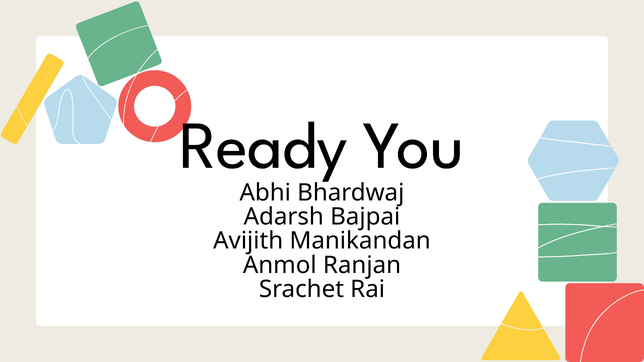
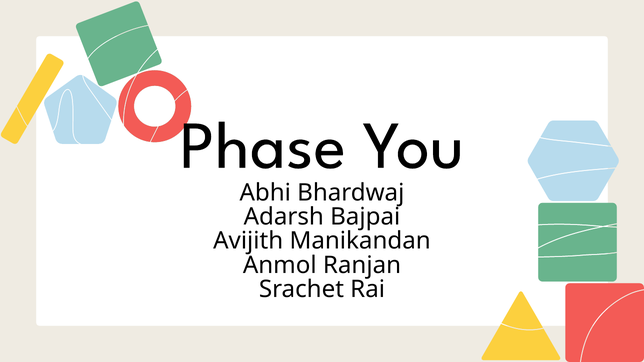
Ready: Ready -> Phase (263, 146)
